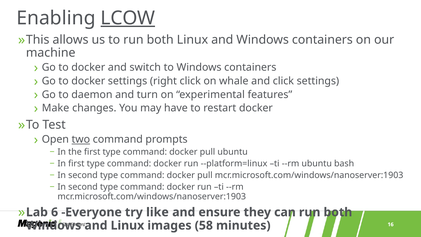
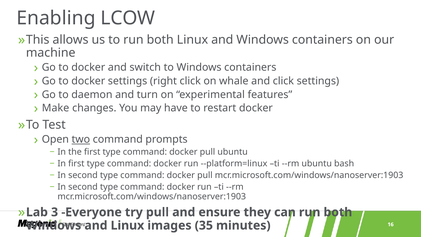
LCOW underline: present -> none (128, 18)
6: 6 -> 3 (55, 212)
try like: like -> pull (157, 212)
58: 58 -> 35 (204, 225)
